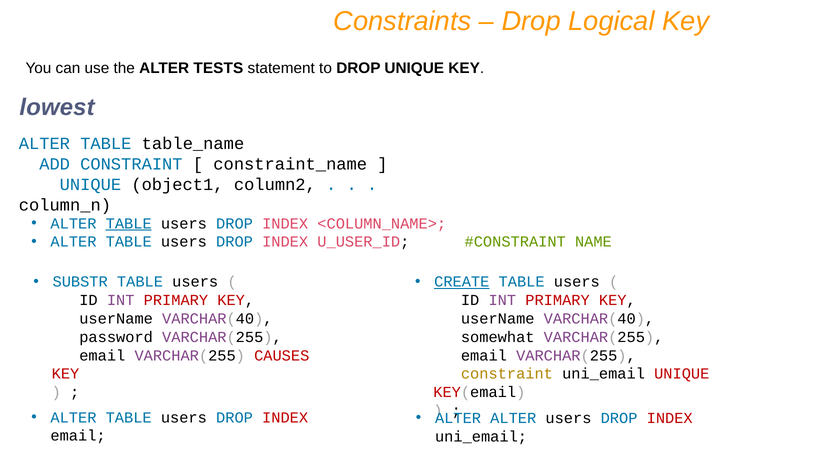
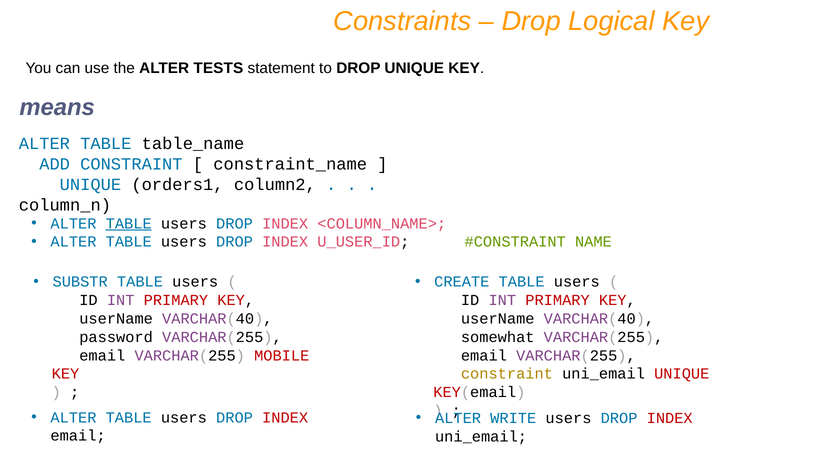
lowest: lowest -> means (57, 108)
object1: object1 -> orders1 (177, 185)
CREATE underline: present -> none (462, 282)
CAUSES: CAUSES -> MOBILE (282, 356)
ALTER: ALTER -> WRITE (513, 418)
